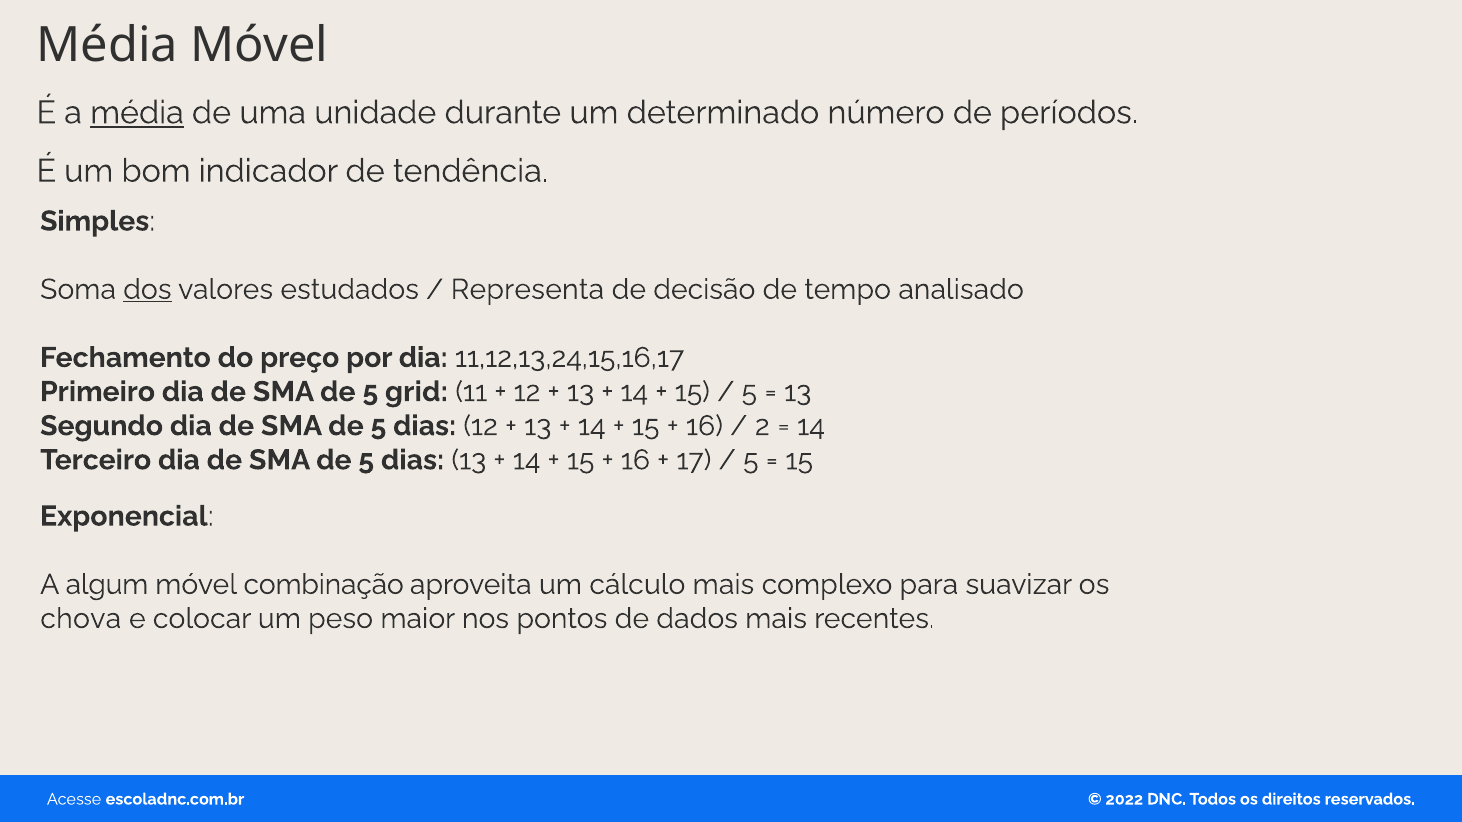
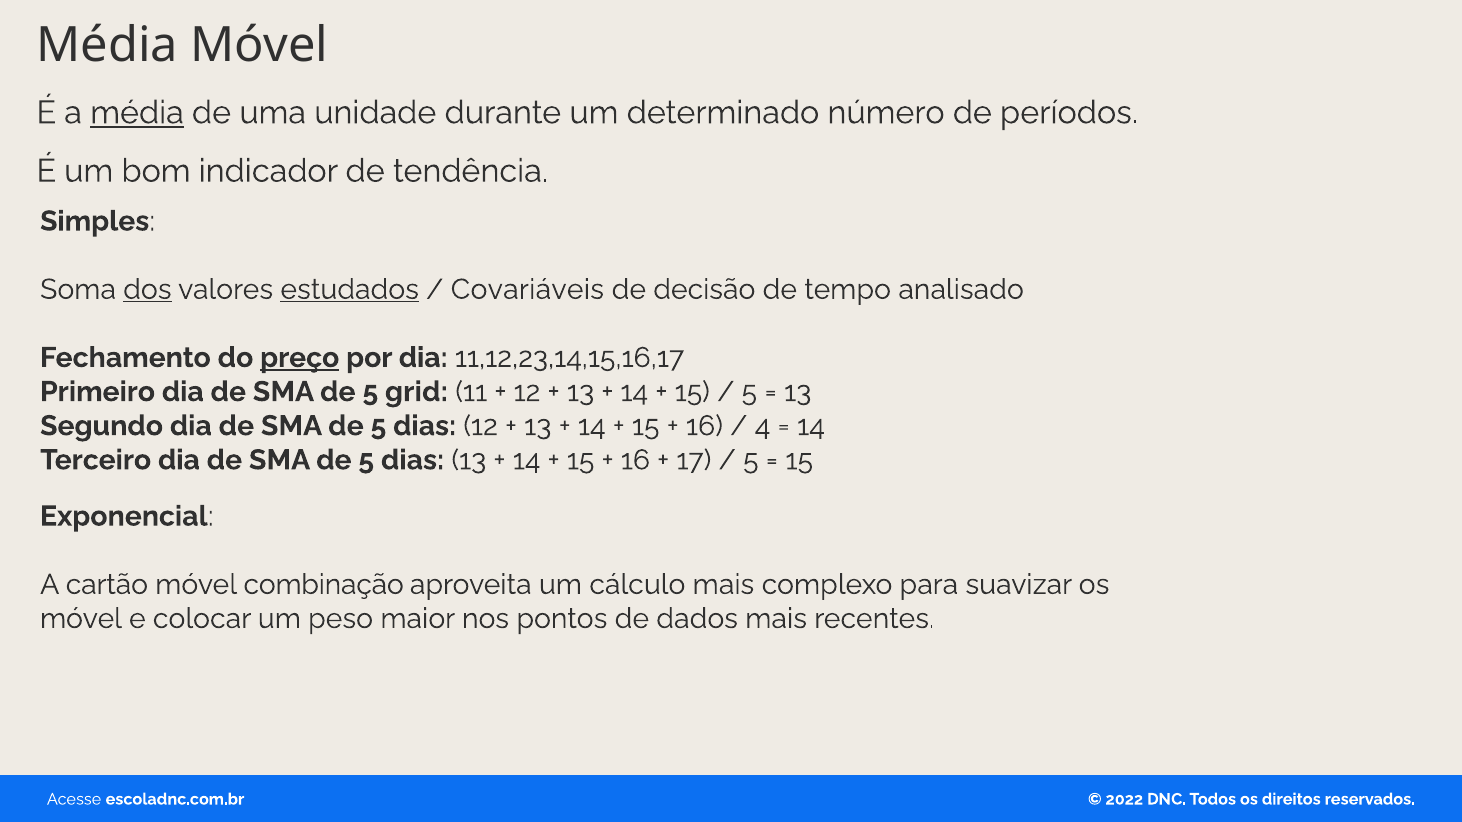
estudados underline: none -> present (350, 290)
Representa: Representa -> Covariáveis (527, 290)
preço underline: none -> present (300, 358)
11,12,13,24,15,16,17: 11,12,13,24,15,16,17 -> 11,12,23,14,15,16,17 (569, 358)
2: 2 -> 4 (762, 426)
algum: algum -> cartão (107, 585)
chova: chova -> móvel (81, 619)
